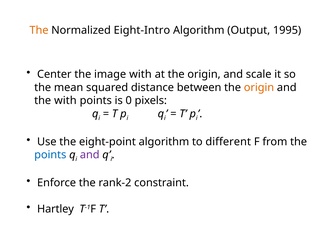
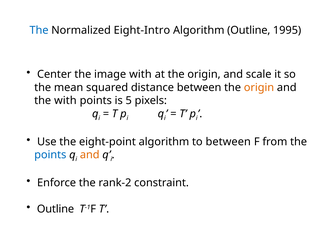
The colour: orange -> blue (39, 30)
Algorithm Output: Output -> Outline (249, 30)
0: 0 -> 5 (129, 101)
to different: different -> between (228, 142)
and colour: purple -> orange (90, 155)
Hartley: Hartley -> Outline (55, 209)
